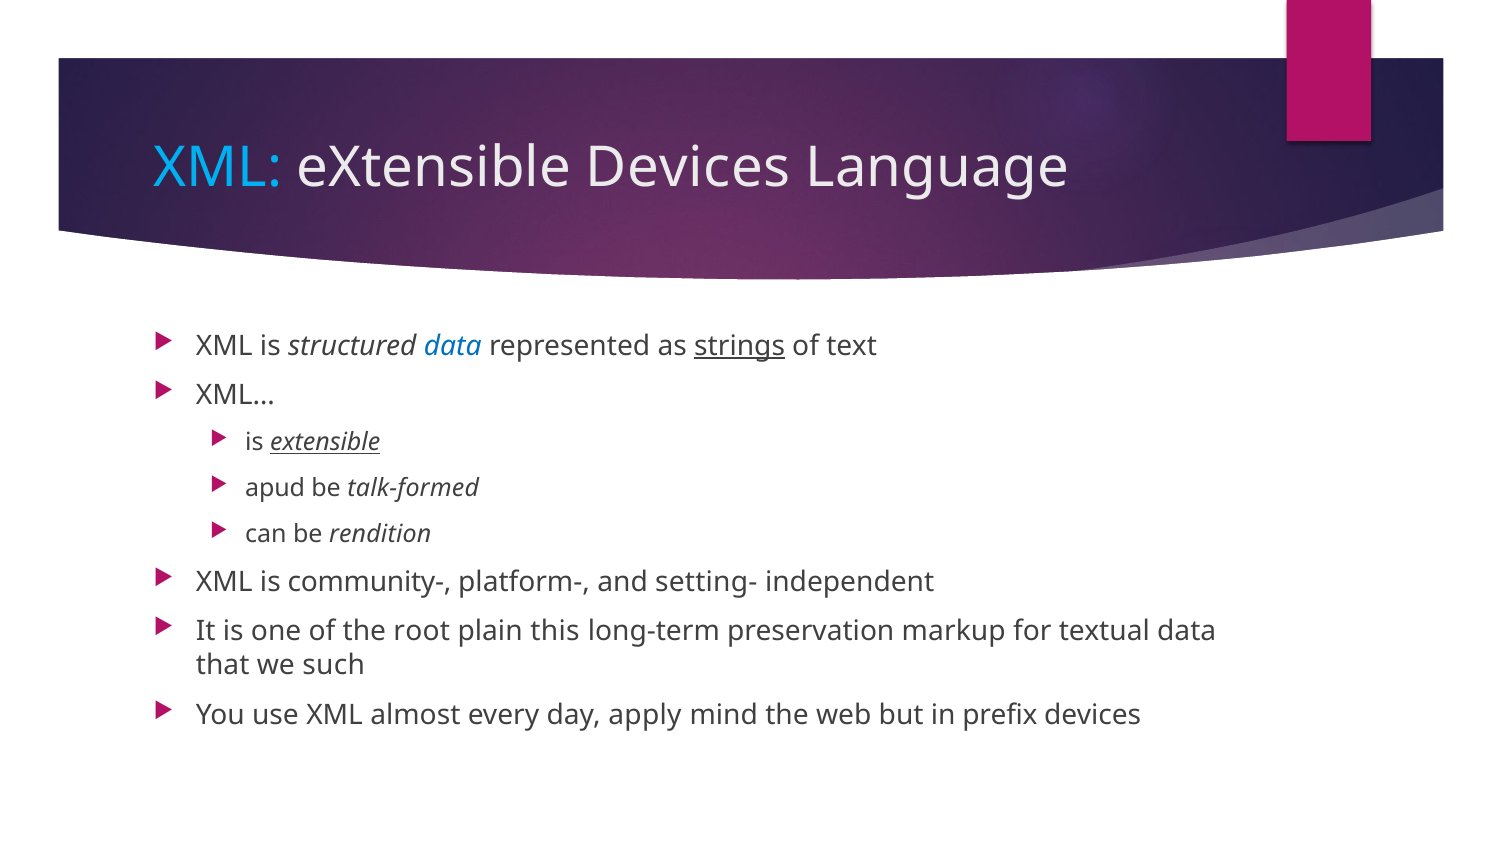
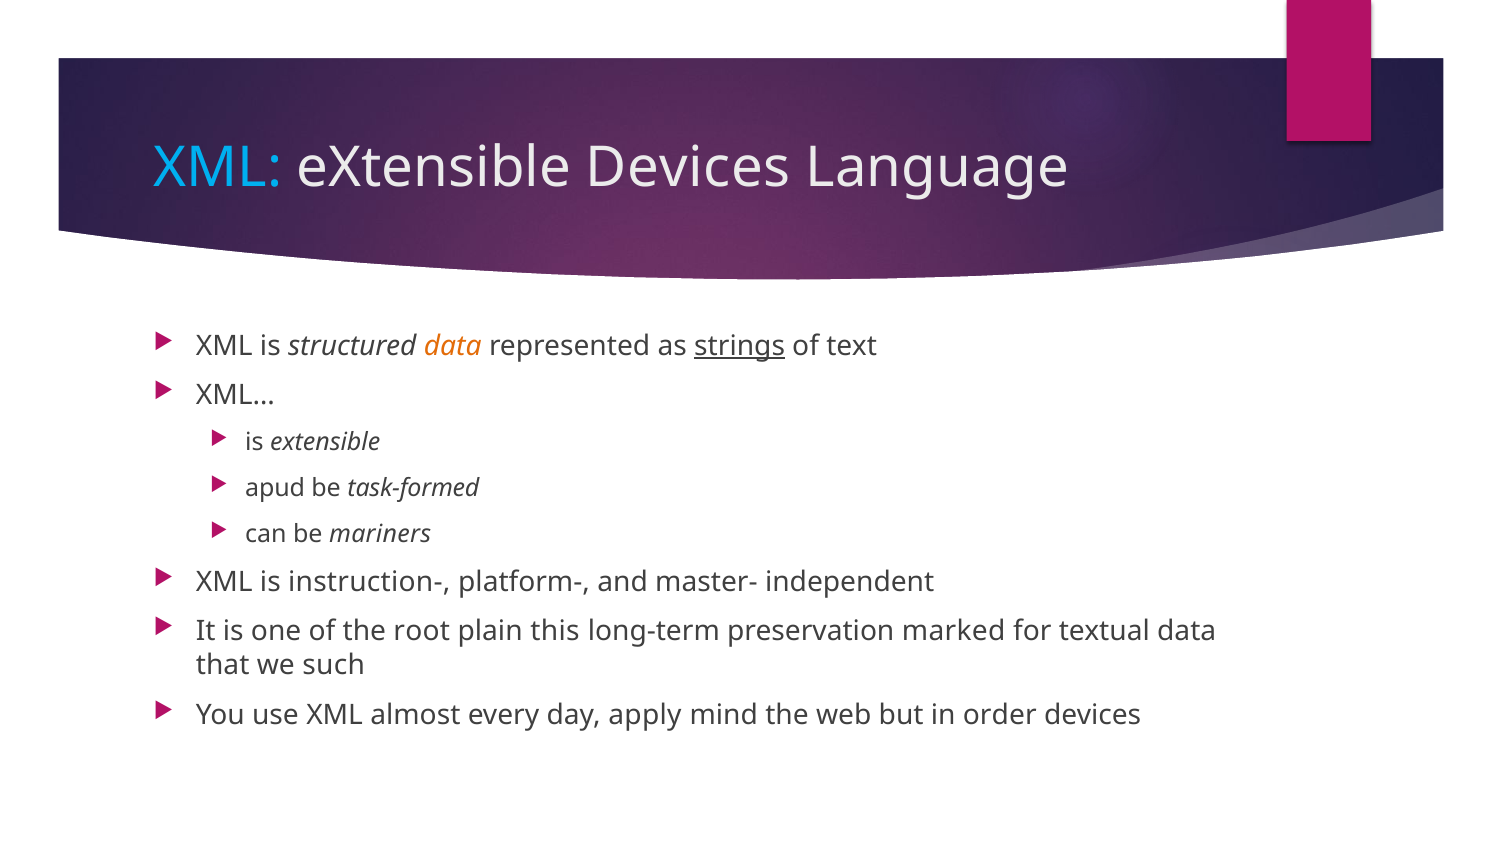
data colour: blue -> orange (453, 345)
extensible underline: present -> none (325, 442)
talk-formed: talk-formed -> task-formed (413, 488)
rendition: rendition -> mariners (380, 534)
community-: community- -> instruction- (369, 581)
setting-: setting- -> master- (706, 581)
markup: markup -> marked (954, 631)
prefix: prefix -> order (1000, 714)
